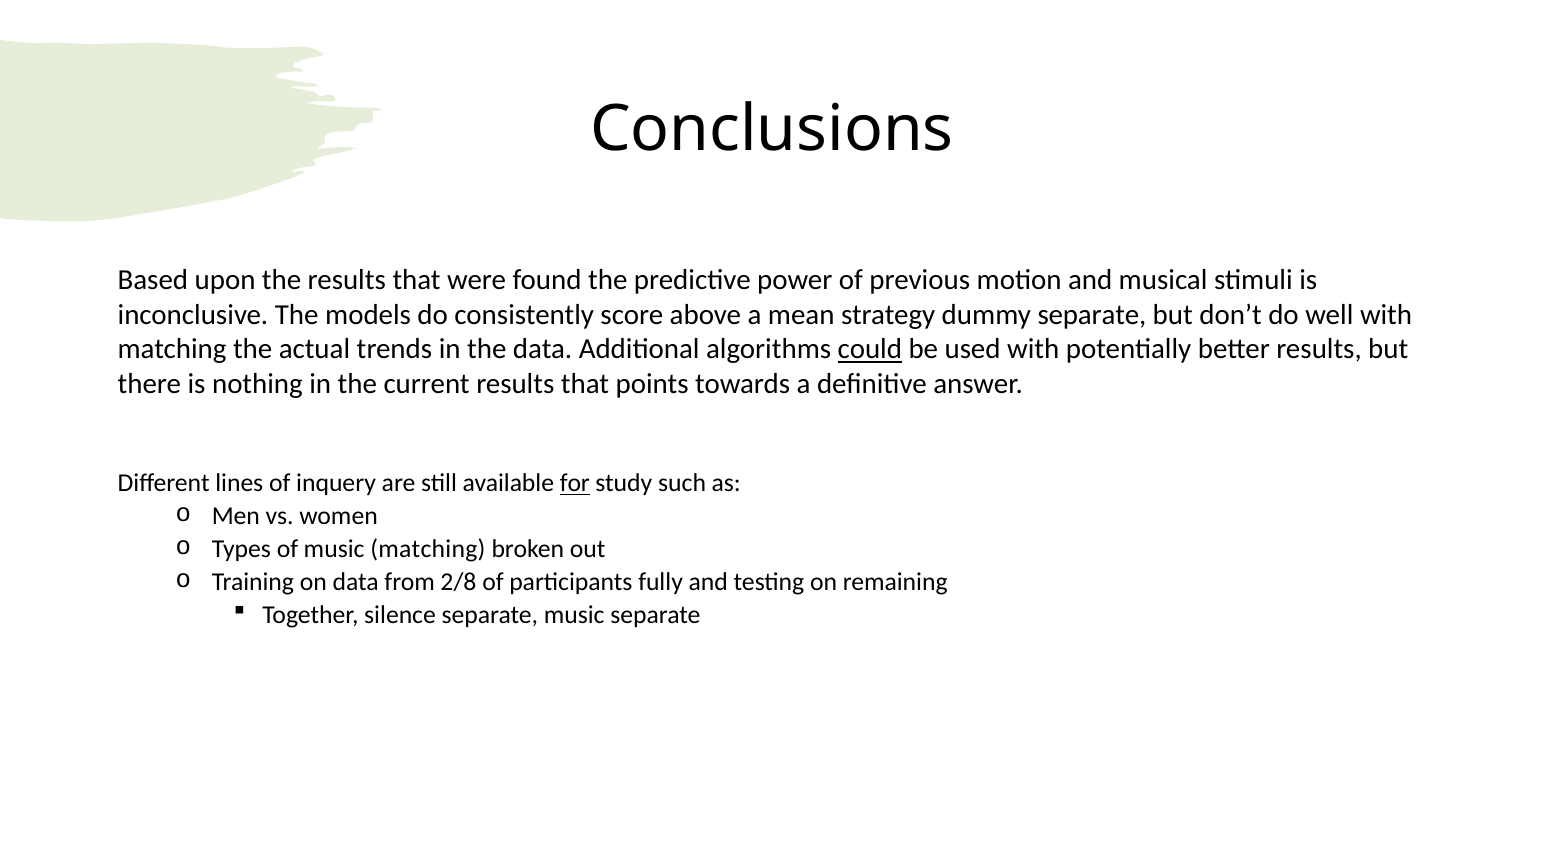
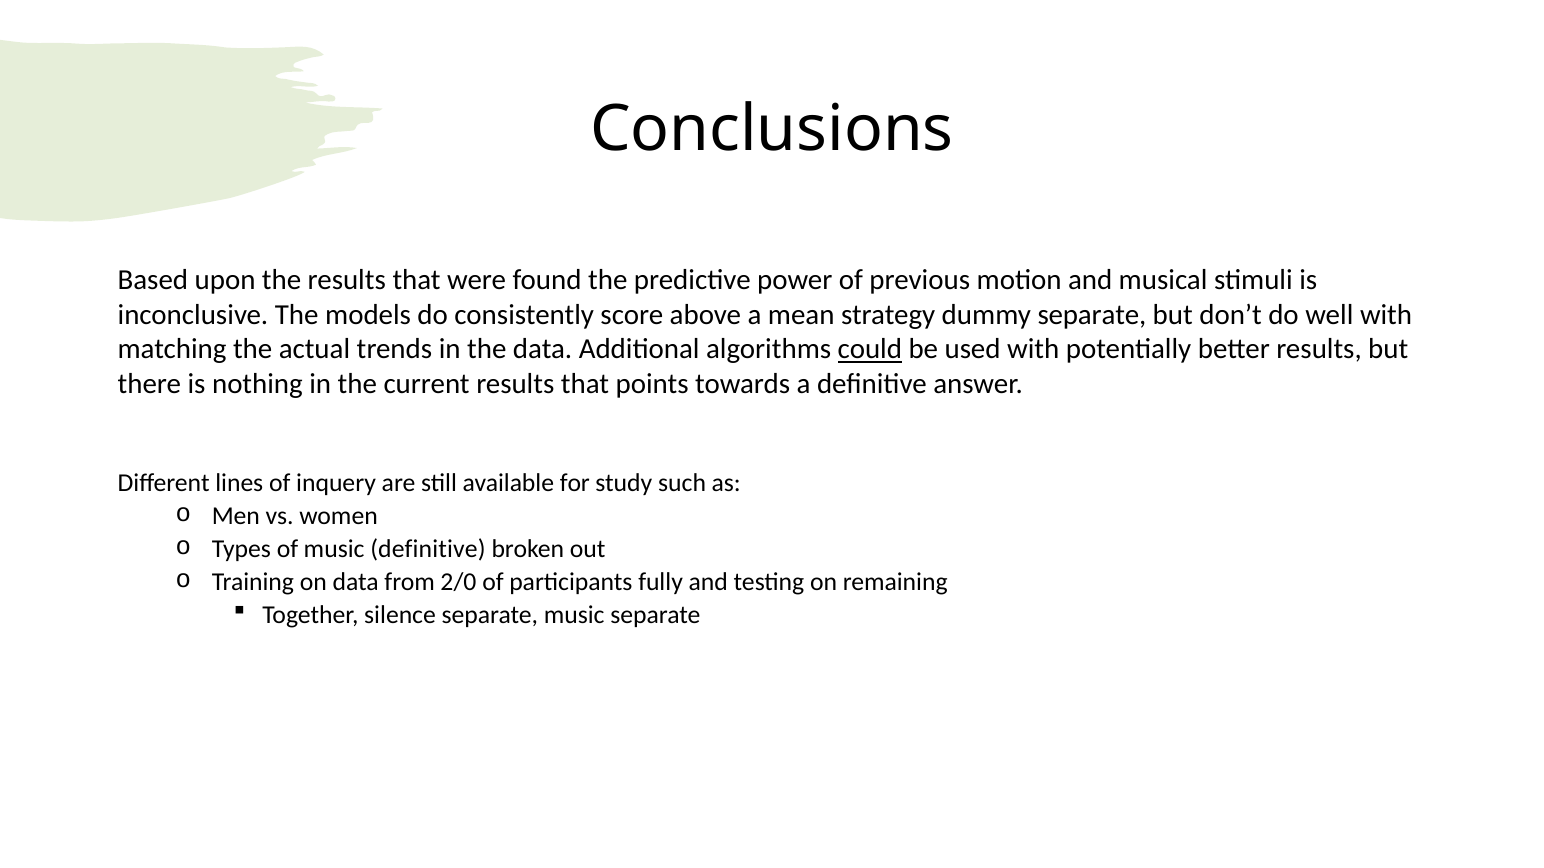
for underline: present -> none (575, 484)
music matching: matching -> definitive (428, 550)
2/8: 2/8 -> 2/0 (458, 583)
